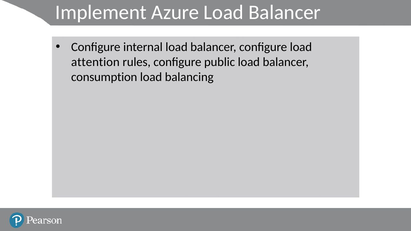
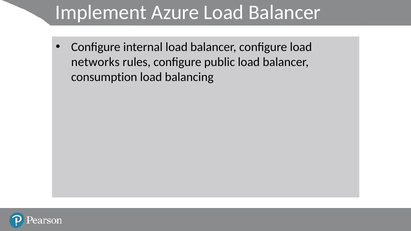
attention: attention -> networks (95, 62)
